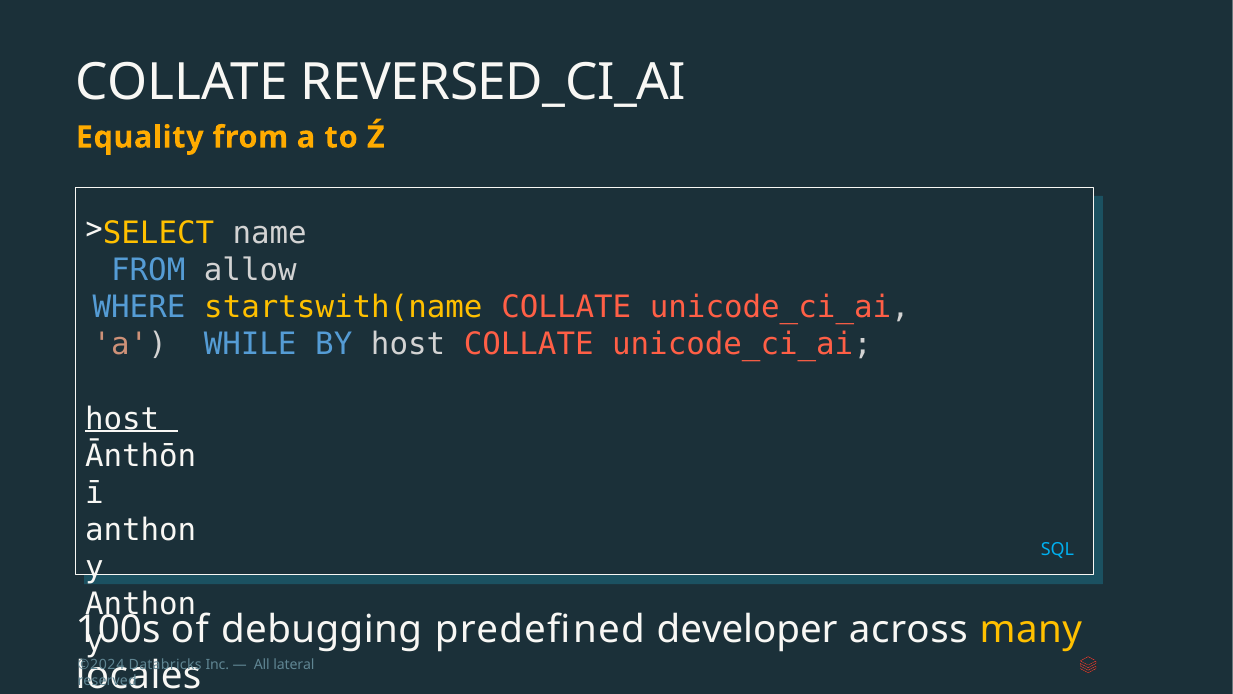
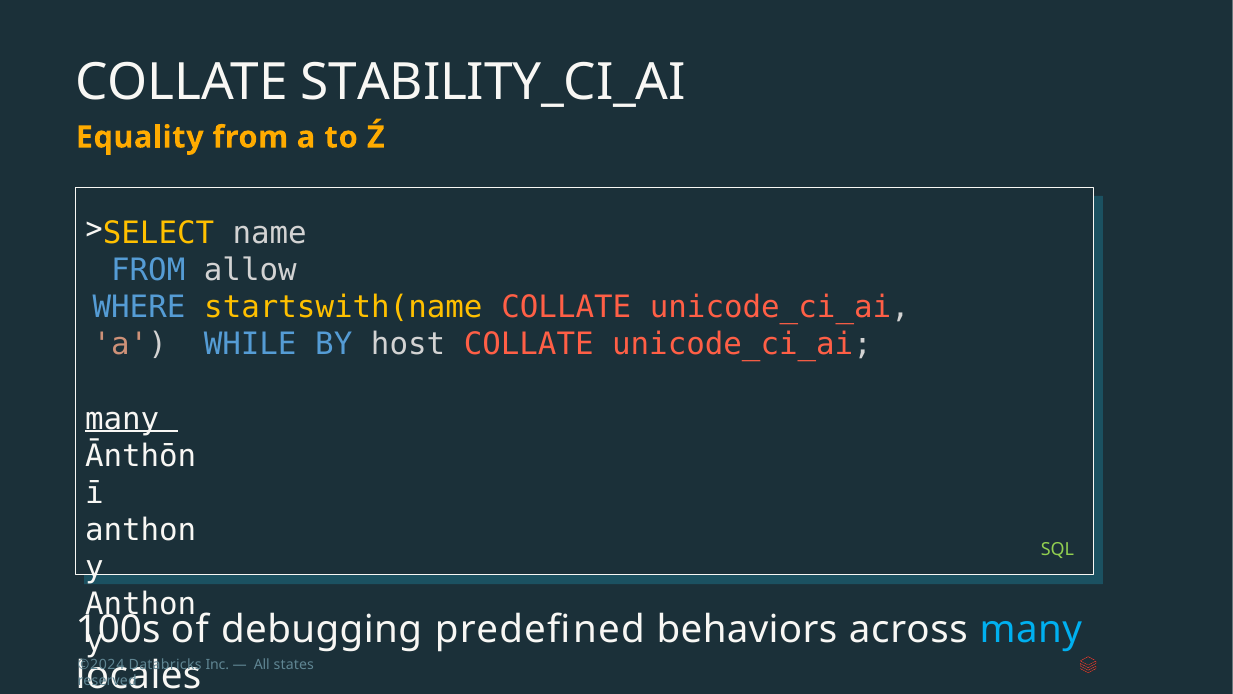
REVERSED_CI_AI: REVERSED_CI_AI -> STABILITY_CI_AI (493, 83)
host: host -> many (122, 419)
SQL colour: light blue -> light green (1057, 549)
developer: developer -> behaviors (747, 629)
many colour: yellow -> light blue (1031, 629)
lateral: lateral -> states (294, 664)
